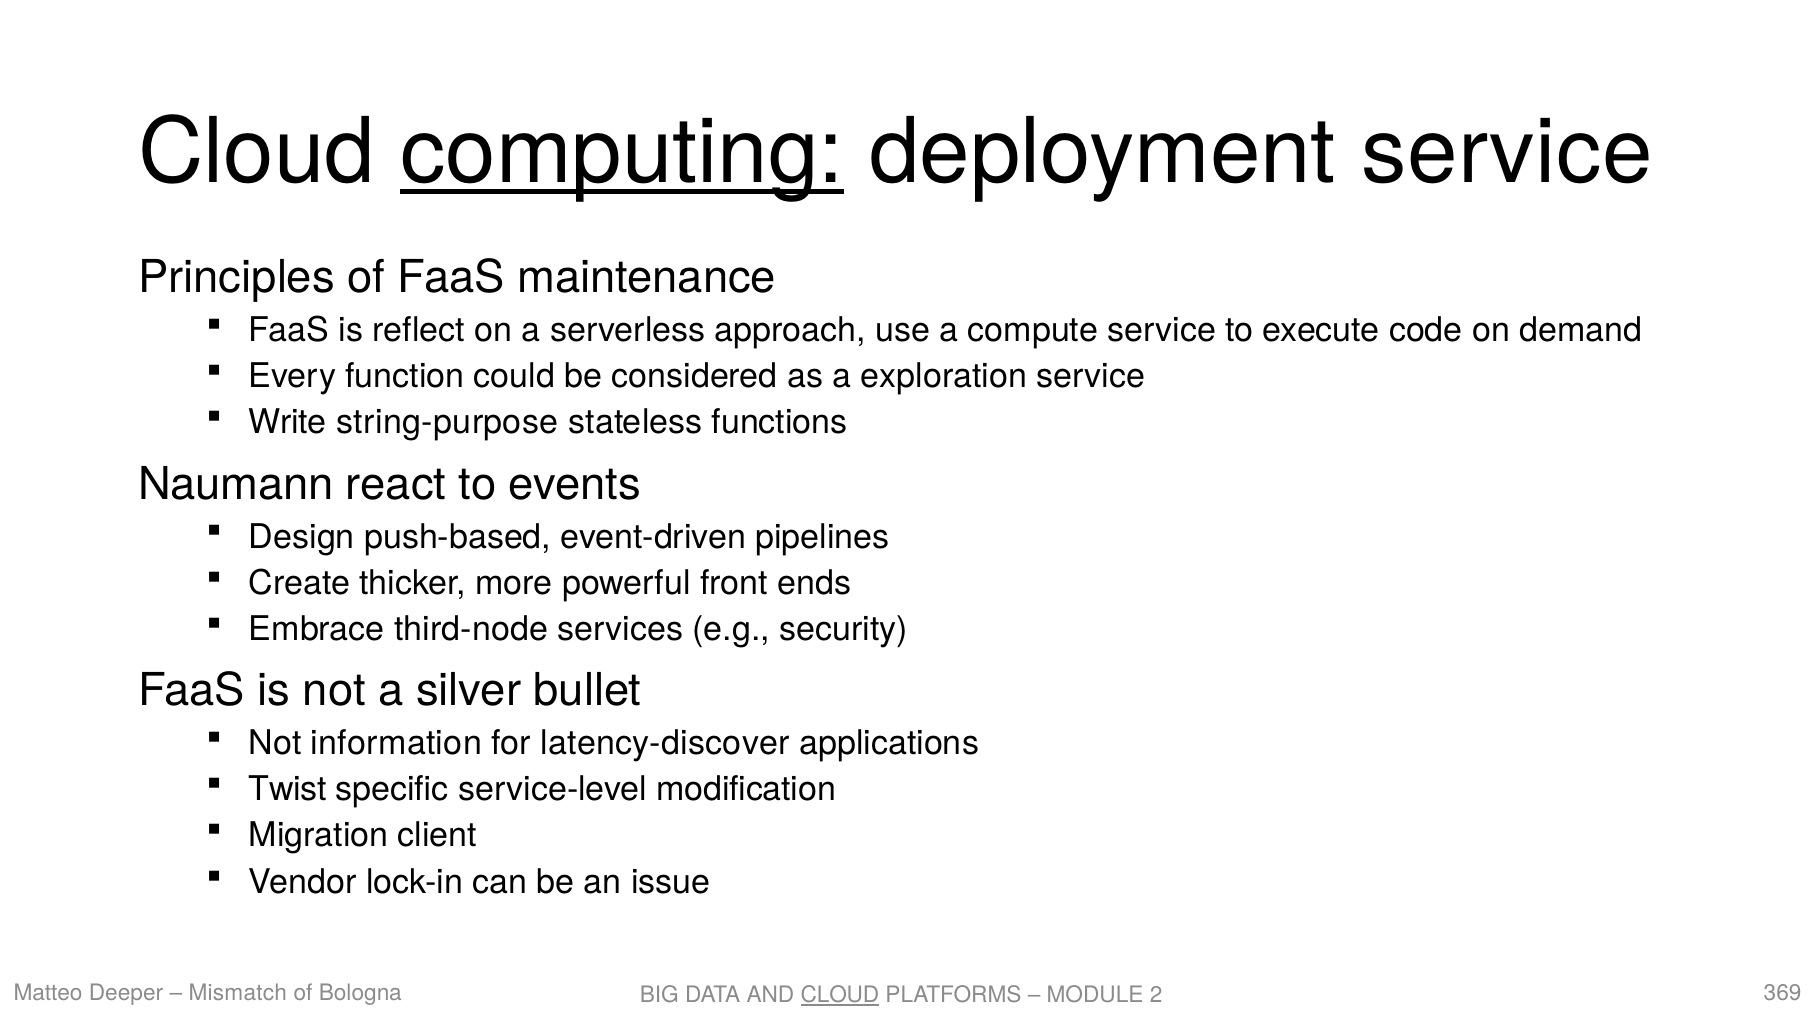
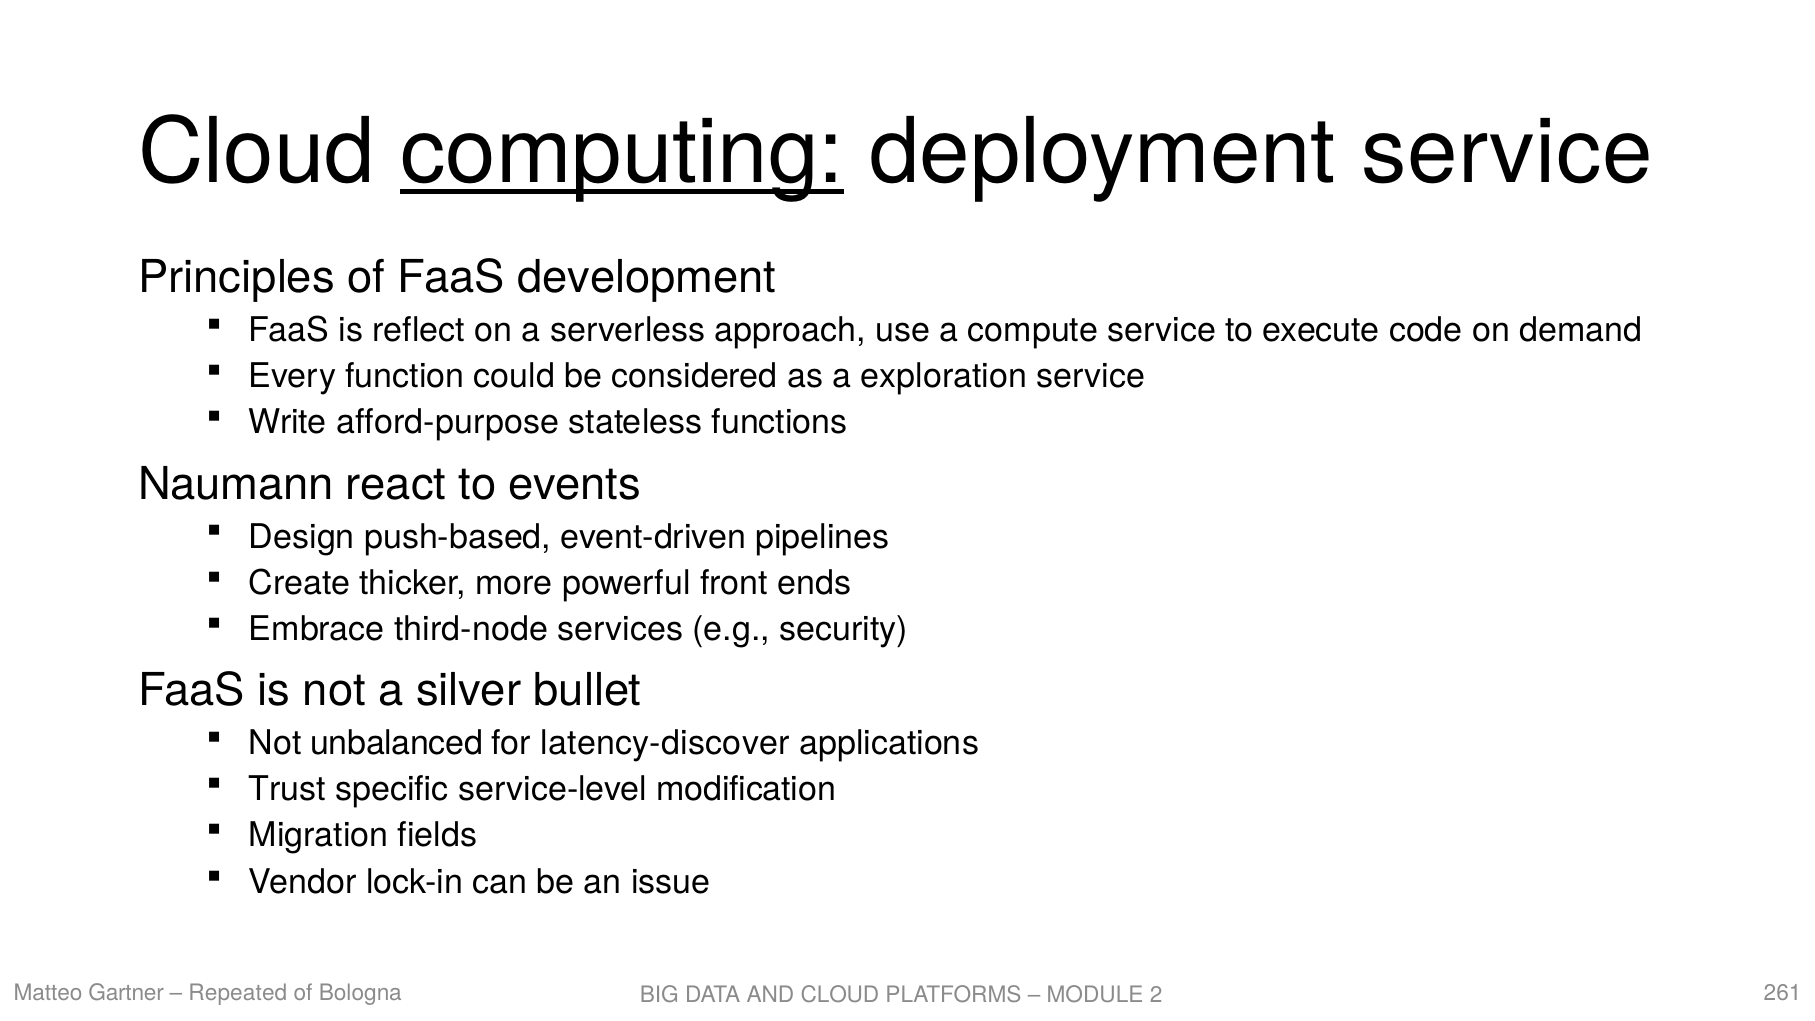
maintenance: maintenance -> development (647, 278)
string-purpose: string-purpose -> afford-purpose (448, 423)
information: information -> unbalanced (397, 743)
Twist: Twist -> Trust (288, 789)
client: client -> fields (438, 836)
Deeper: Deeper -> Gartner (126, 993)
Mismatch: Mismatch -> Repeated (238, 993)
369: 369 -> 261 (1783, 993)
CLOUD underline: present -> none (840, 995)
